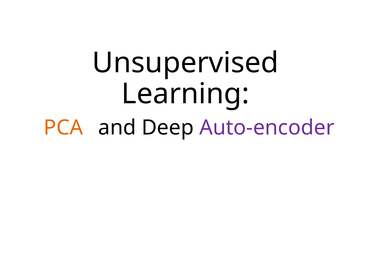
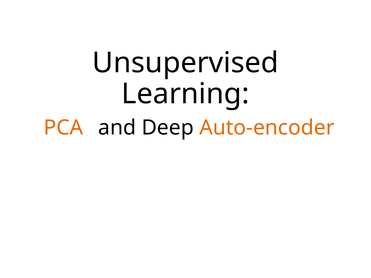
Auto-encoder colour: purple -> orange (267, 128)
